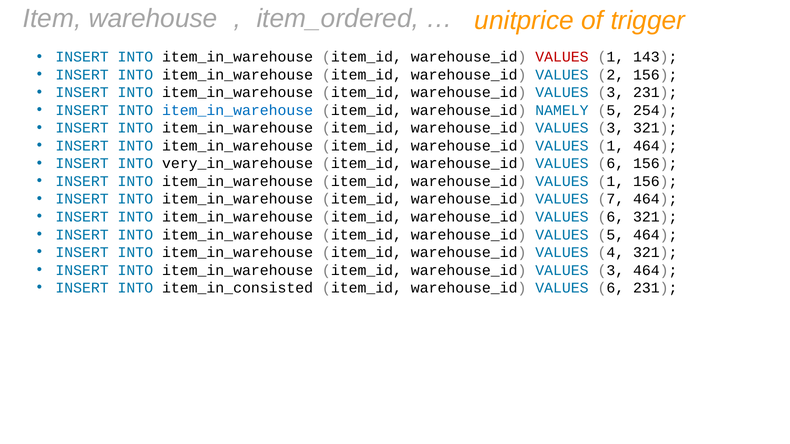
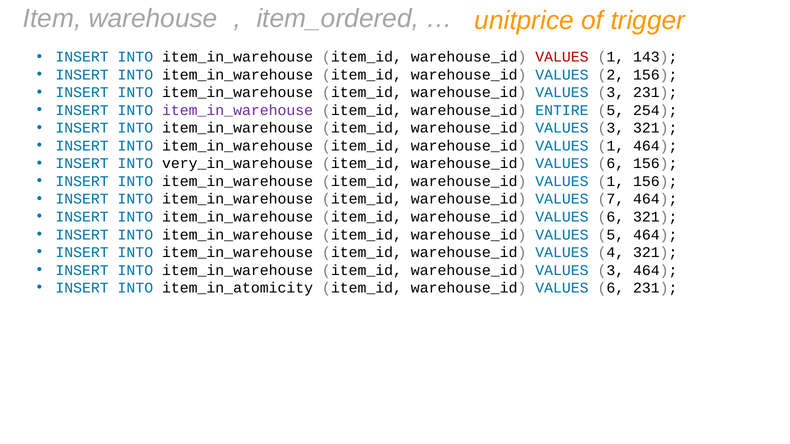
item_in_warehouse colour: blue -> purple (238, 110)
NAMELY: NAMELY -> ENTIRE (562, 110)
item_in_consisted: item_in_consisted -> item_in_atomicity (238, 288)
